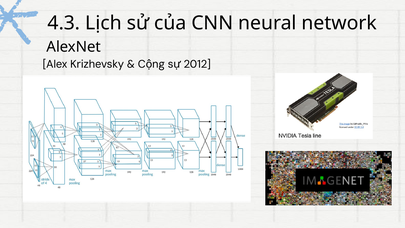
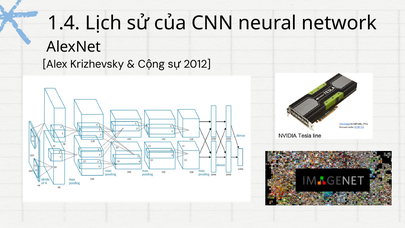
4.3: 4.3 -> 1.4 (64, 23)
